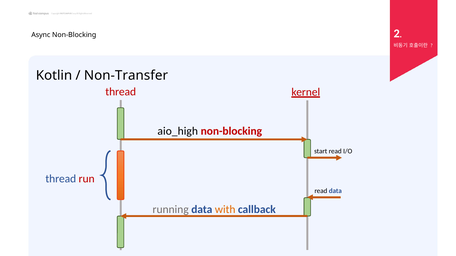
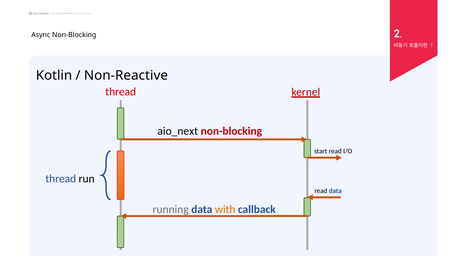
Non-Transfer: Non-Transfer -> Non-Reactive (126, 76)
aio_high: aio_high -> aio_next (178, 131)
run colour: red -> black (87, 179)
